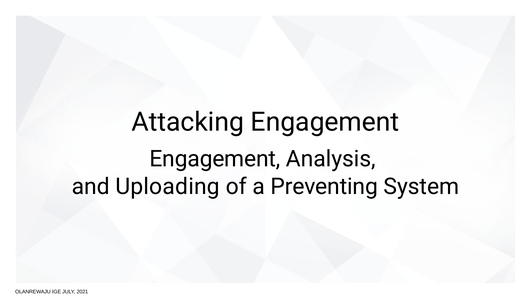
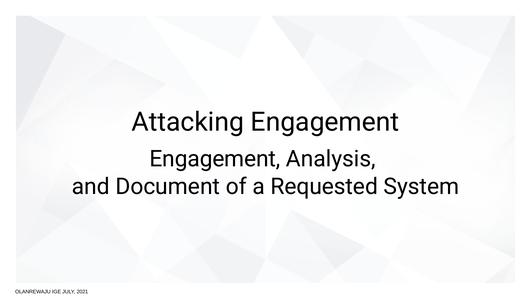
Uploading: Uploading -> Document (168, 186)
Preventing: Preventing -> Requested (324, 186)
